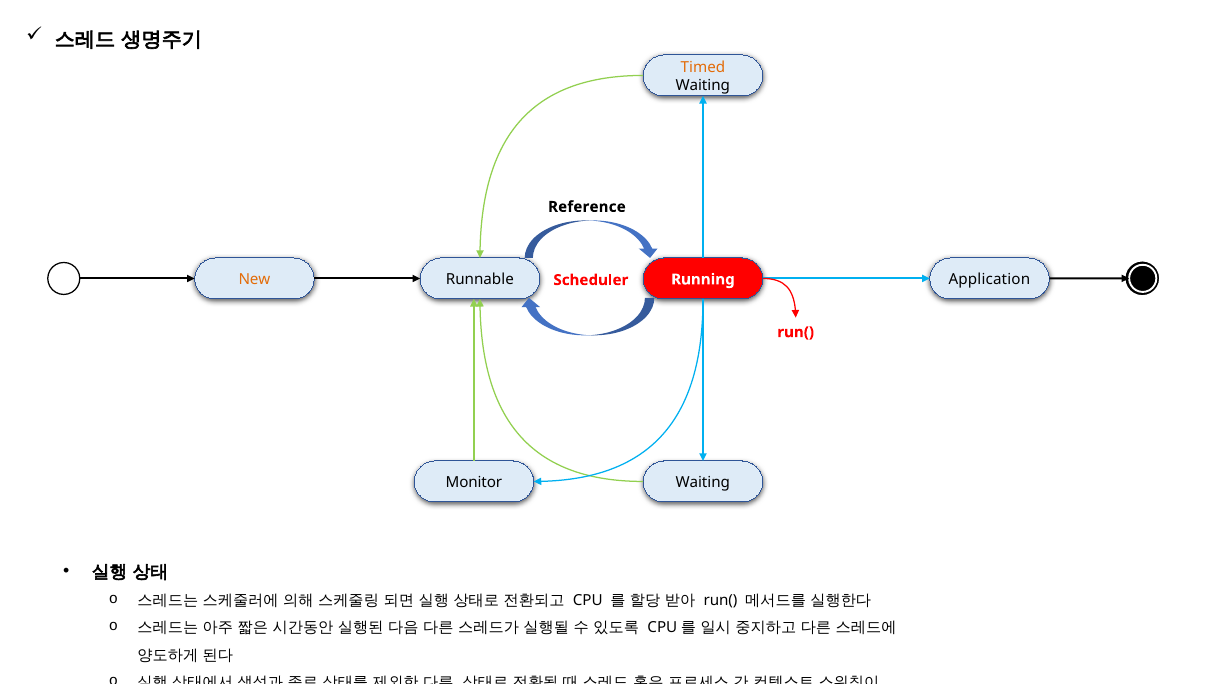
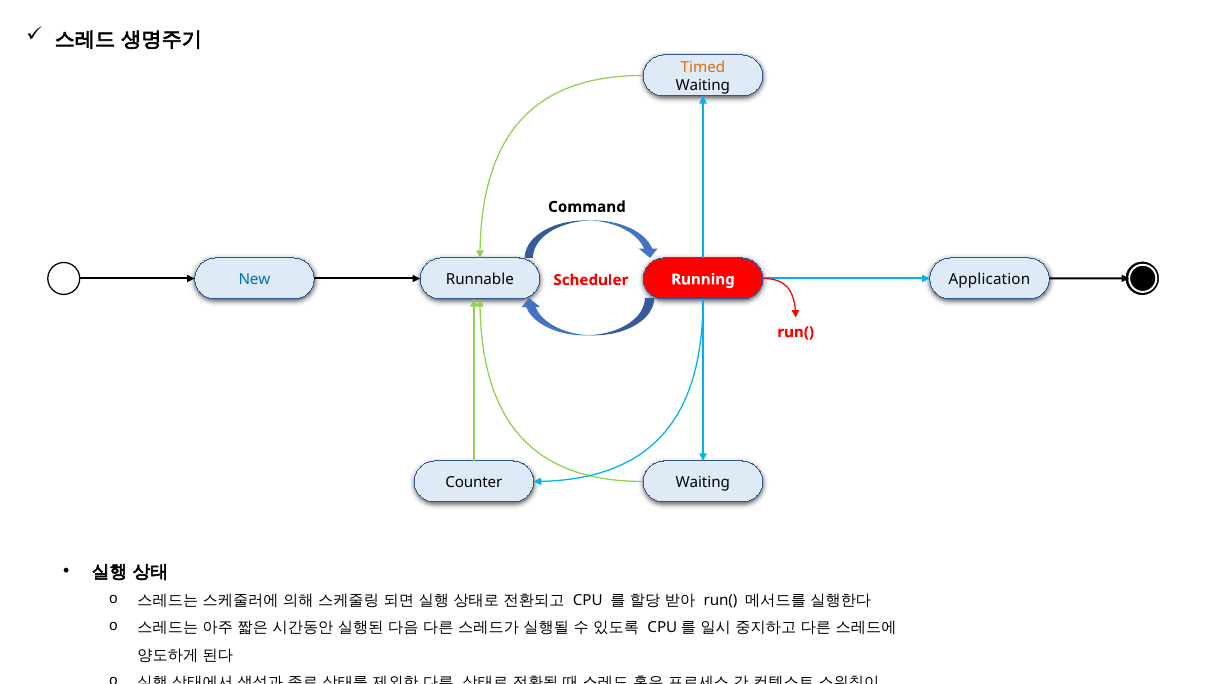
Reference: Reference -> Command (587, 207)
New colour: orange -> blue (254, 280)
Monitor: Monitor -> Counter (474, 483)
